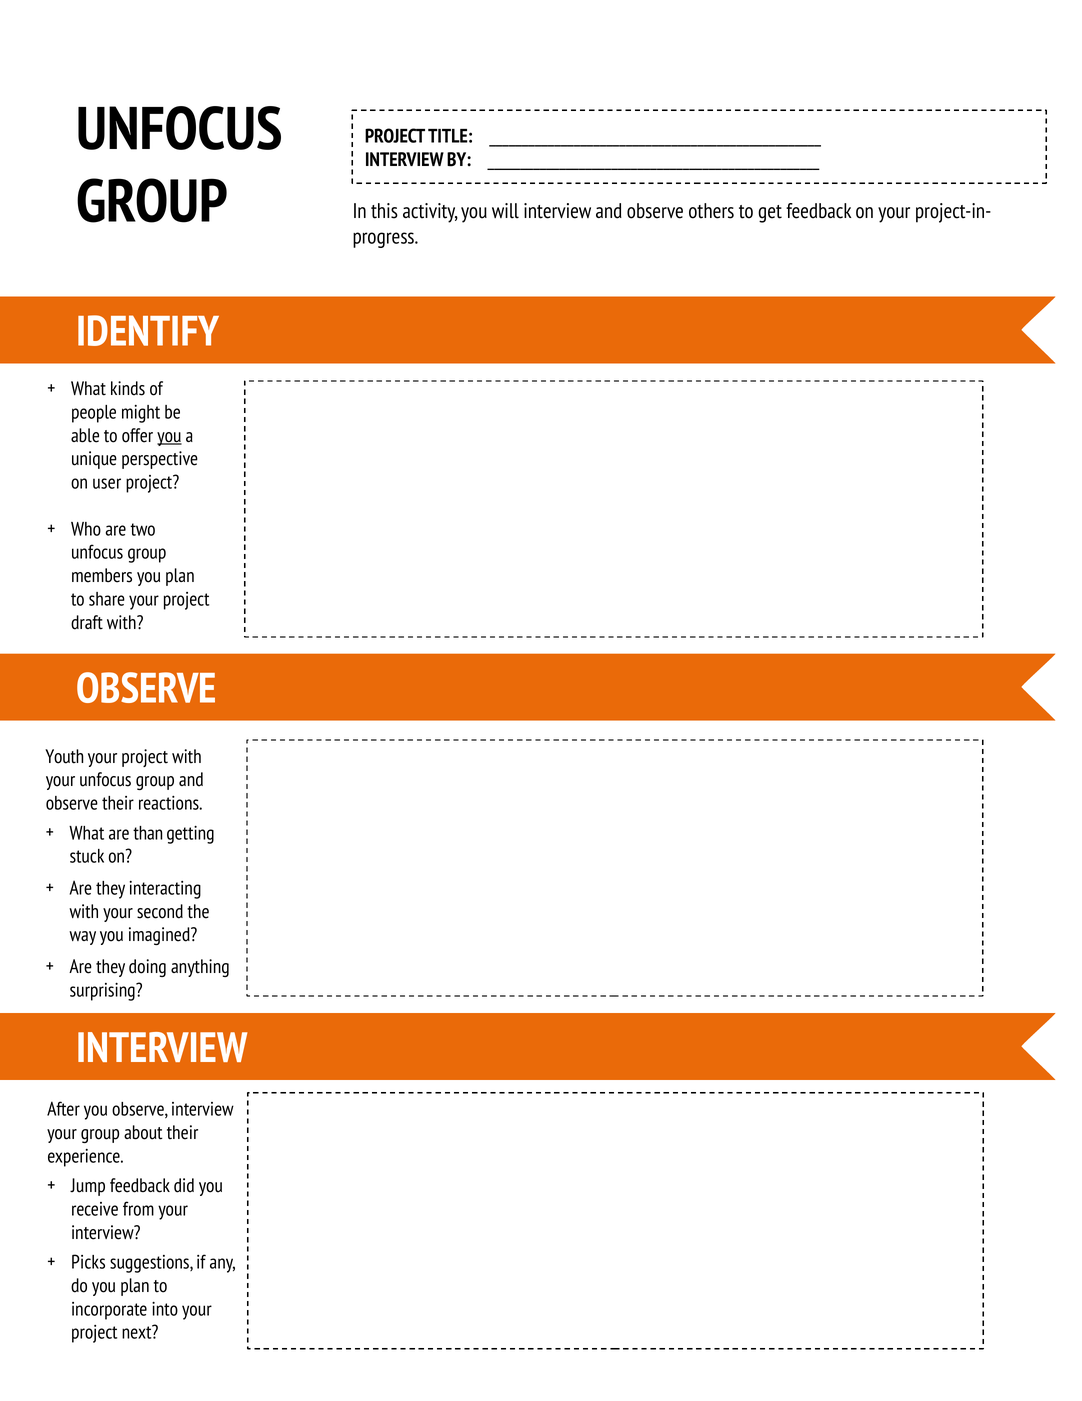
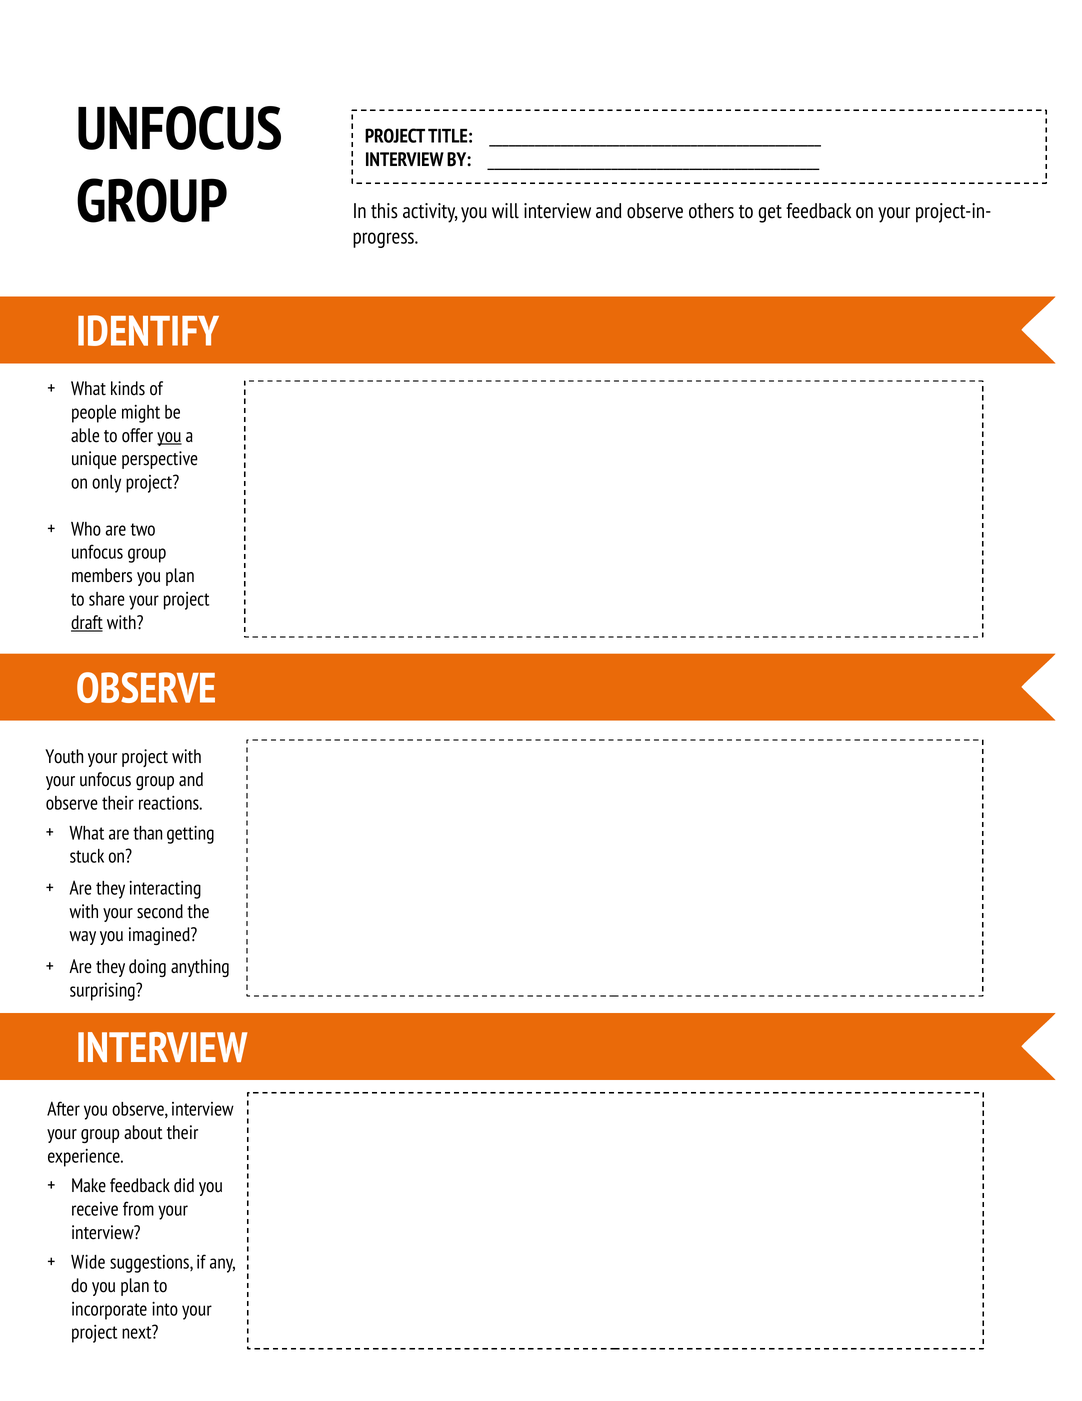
user: user -> only (107, 482)
draft underline: none -> present (87, 622)
Jump: Jump -> Make (89, 1185)
Picks: Picks -> Wide (88, 1262)
